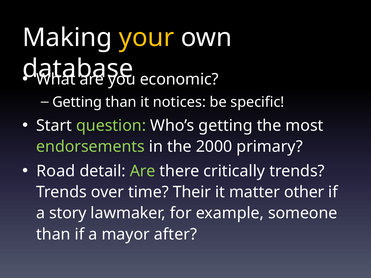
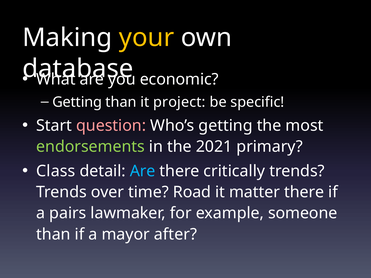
notices: notices -> project (179, 102)
question colour: light green -> pink (111, 126)
2000: 2000 -> 2021 (214, 147)
Road: Road -> Class (56, 171)
Are colour: light green -> light blue (143, 171)
Their: Their -> Road (192, 192)
matter other: other -> there (304, 192)
story: story -> pairs (68, 213)
